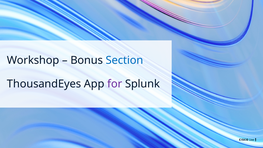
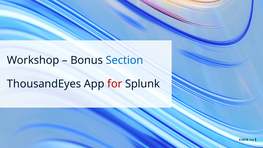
for colour: purple -> red (115, 84)
